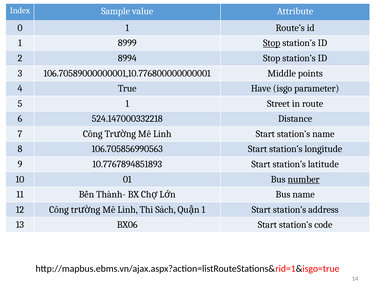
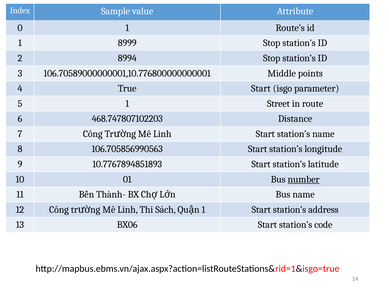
Stop underline: present -> none (272, 43)
True Have: Have -> Start (261, 88)
524.147000332218: 524.147000332218 -> 468.747807102203 (127, 119)
